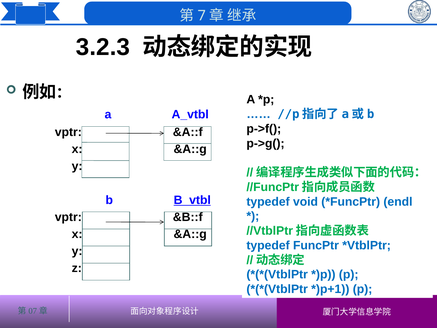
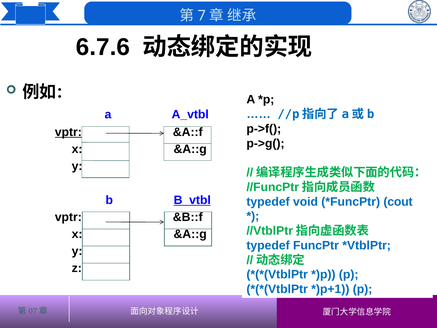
3.2.3: 3.2.3 -> 6.7.6 (103, 47)
vptr underline: none -> present (68, 132)
endl: endl -> cout (398, 202)
